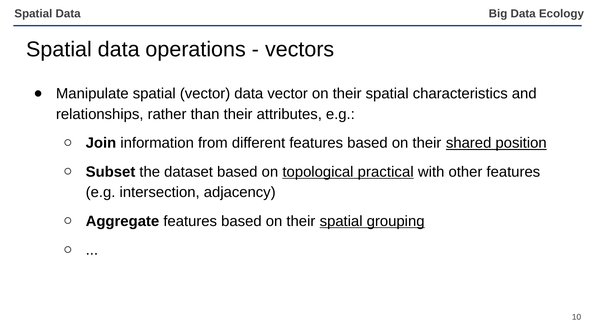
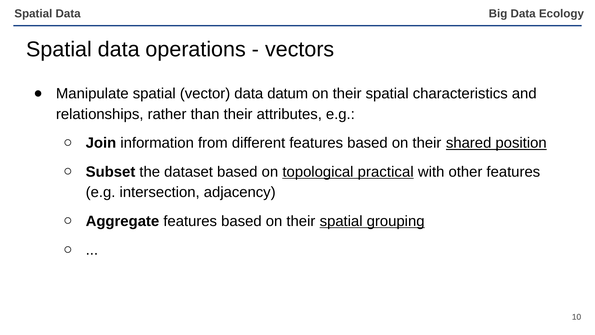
data vector: vector -> datum (288, 94)
